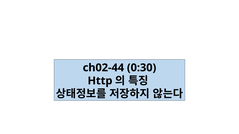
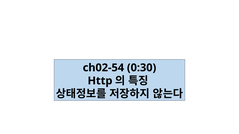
ch02-44: ch02-44 -> ch02-54 (103, 68)
